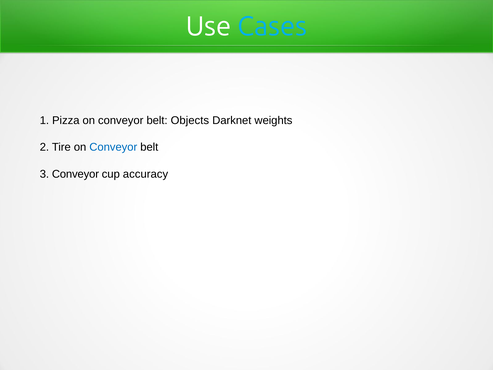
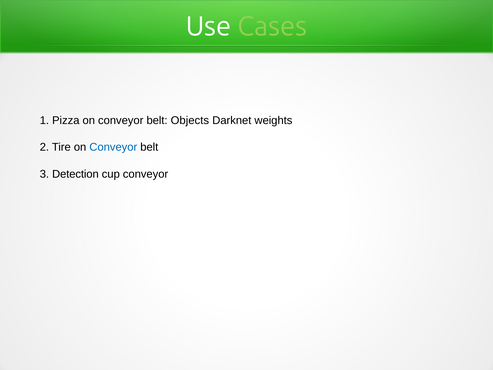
Cases colour: light blue -> light green (272, 27)
3 Conveyor: Conveyor -> Detection (75, 174)
cup accuracy: accuracy -> conveyor (146, 174)
